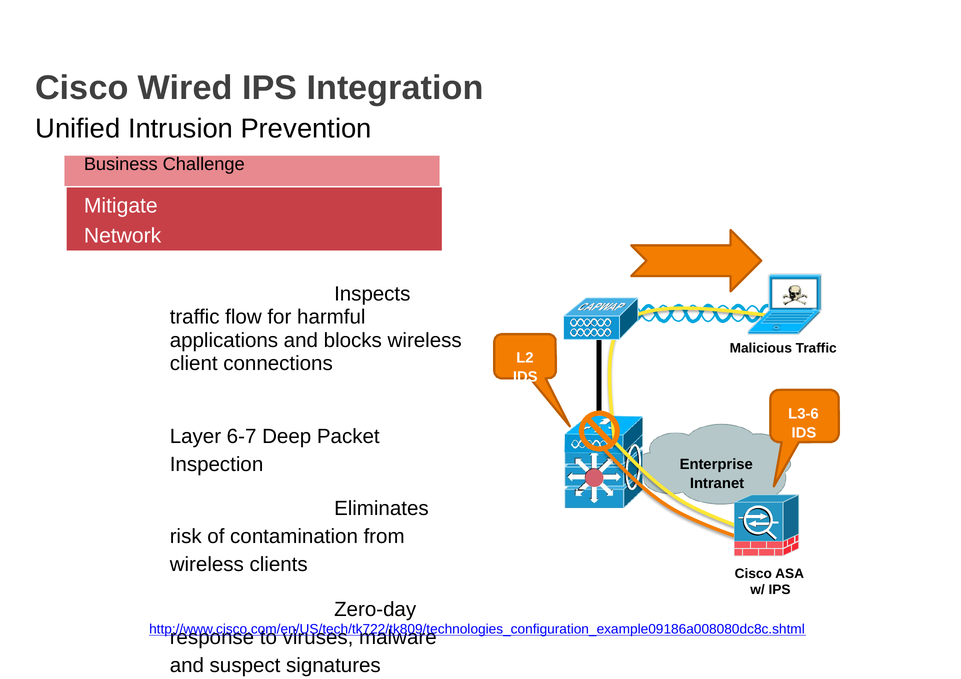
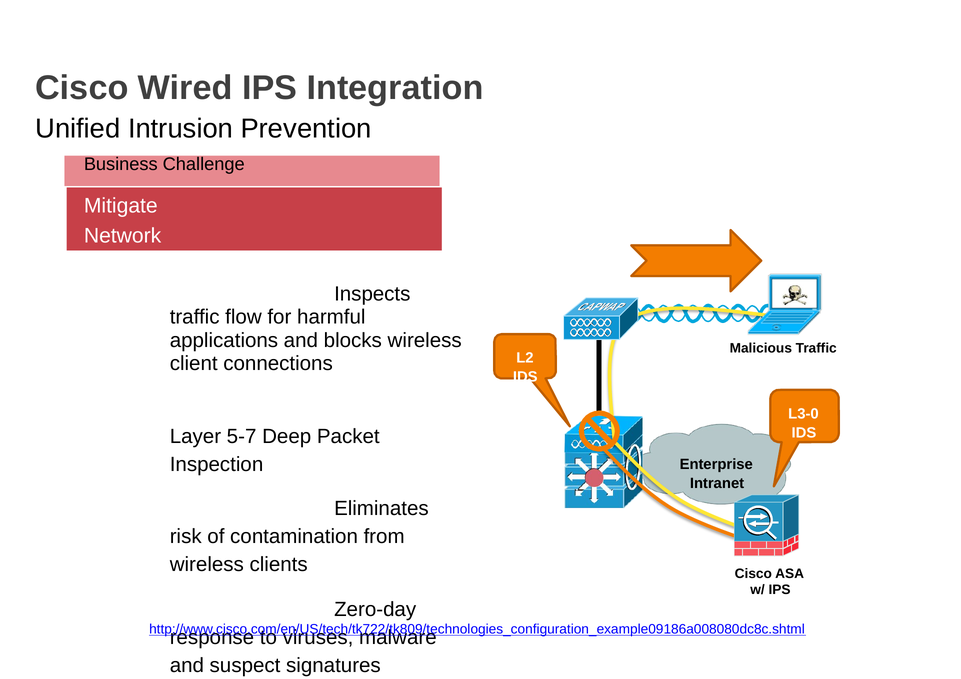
L3-6: L3-6 -> L3-0 (803, 414)
6-7: 6-7 -> 5-7 (242, 436)
